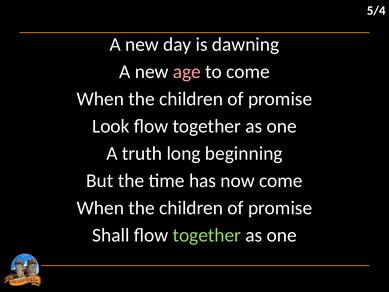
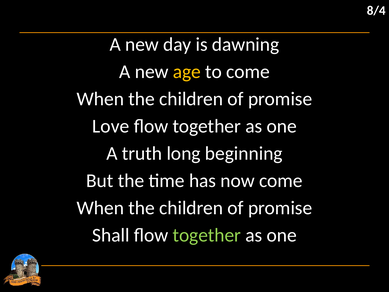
5/4: 5/4 -> 8/4 (376, 11)
age colour: pink -> yellow (187, 72)
Look: Look -> Love (111, 126)
